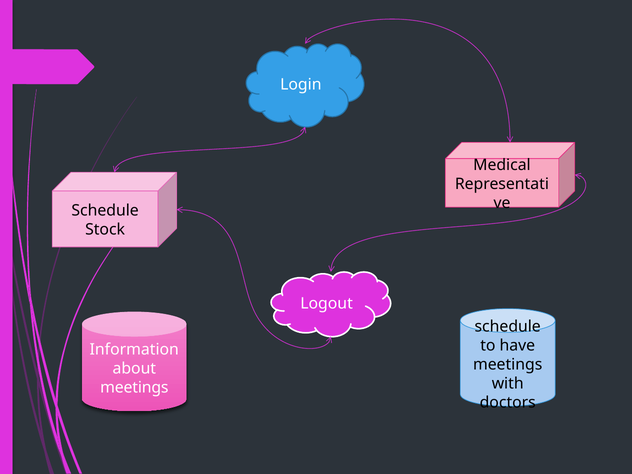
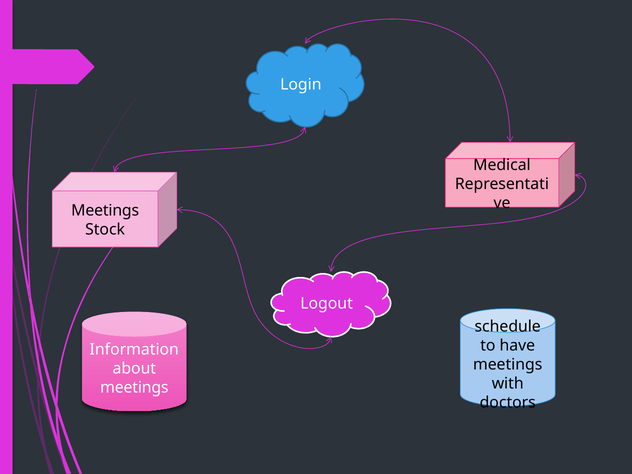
Schedule: Schedule -> Meetings (105, 211)
